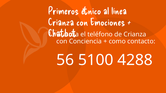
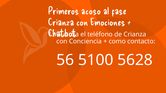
étnico: étnico -> acoso (91, 11)
línea: línea -> fase (119, 11)
4288: 4288 -> 5628 (135, 60)
